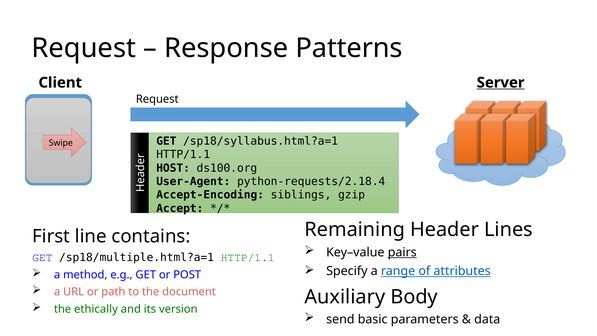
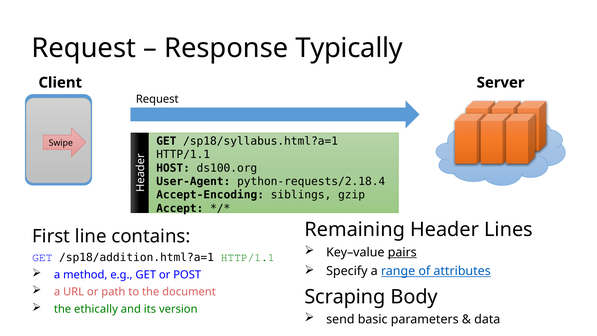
Patterns: Patterns -> Typically (349, 48)
Server underline: present -> none (501, 83)
/sp18/multiple.html?a=1: /sp18/multiple.html?a=1 -> /sp18/addition.html?a=1 (137, 257)
Auxiliary: Auxiliary -> Scraping (345, 297)
